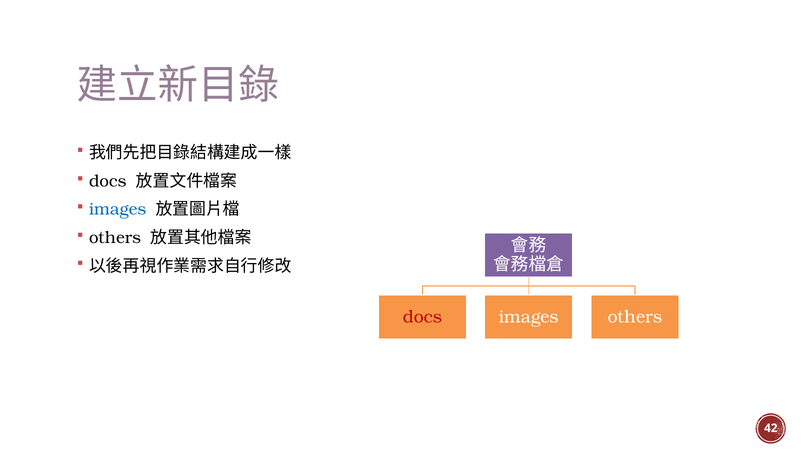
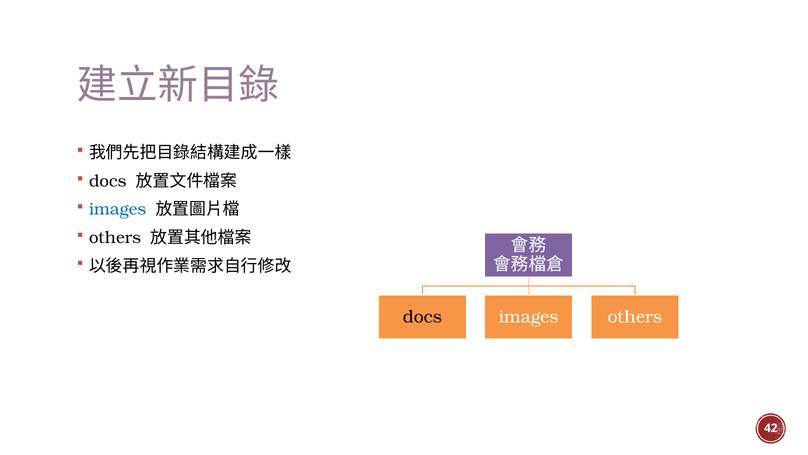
docs colour: red -> black (422, 317)
